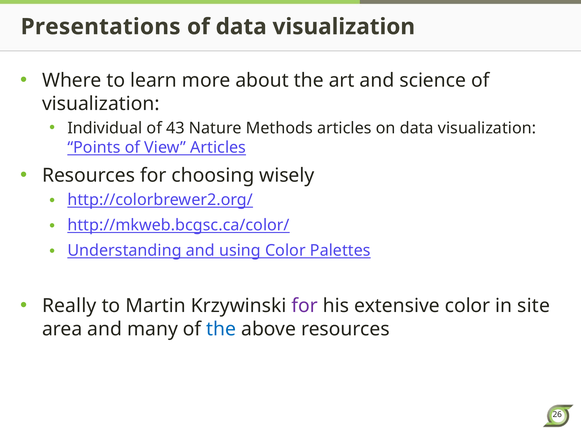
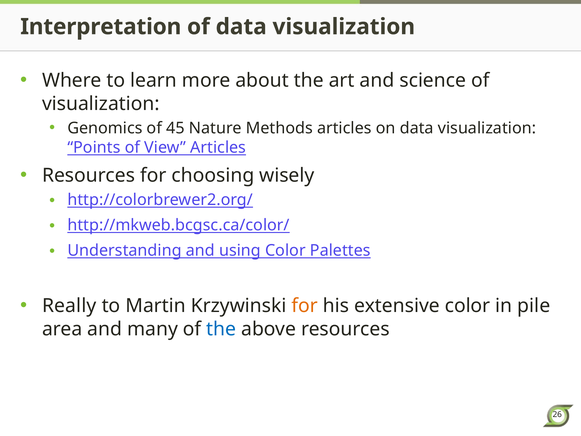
Presentations: Presentations -> Interpretation (101, 27)
Individual: Individual -> Genomics (105, 128)
43: 43 -> 45 (175, 128)
for colour: purple -> orange (305, 306)
site: site -> pile (534, 306)
